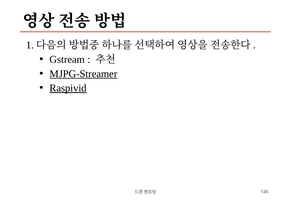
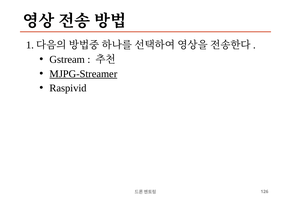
Raspivid underline: present -> none (68, 88)
